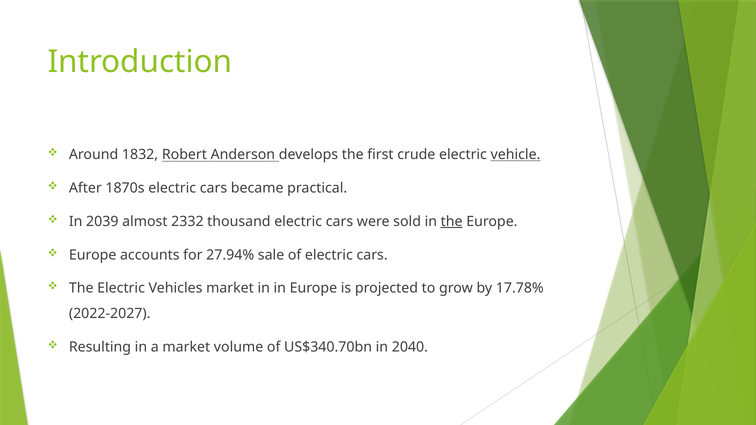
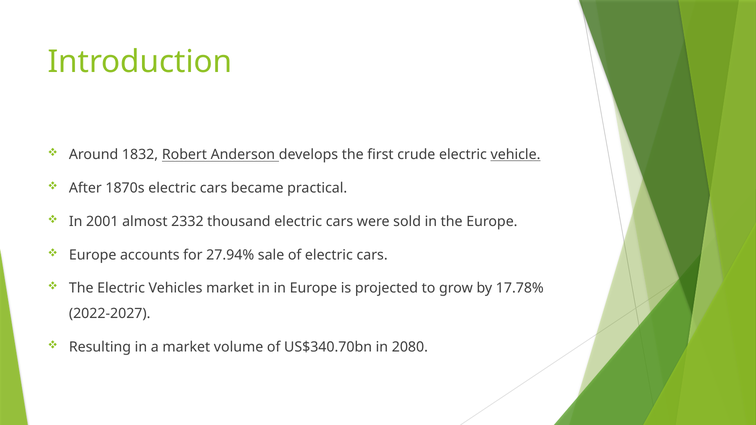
2039: 2039 -> 2001 (102, 222)
the underline: present -> none (452, 222)
2040: 2040 -> 2080 (410, 347)
